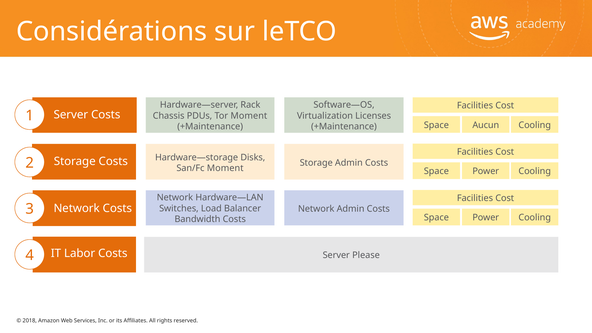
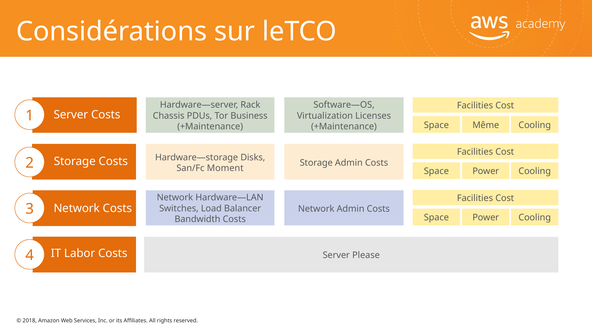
Tor Moment: Moment -> Business (249, 116)
Aucun: Aucun -> Même (486, 125)
